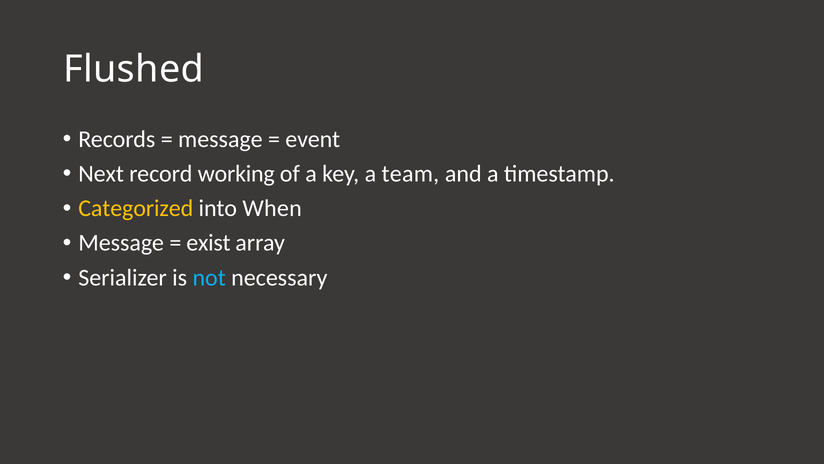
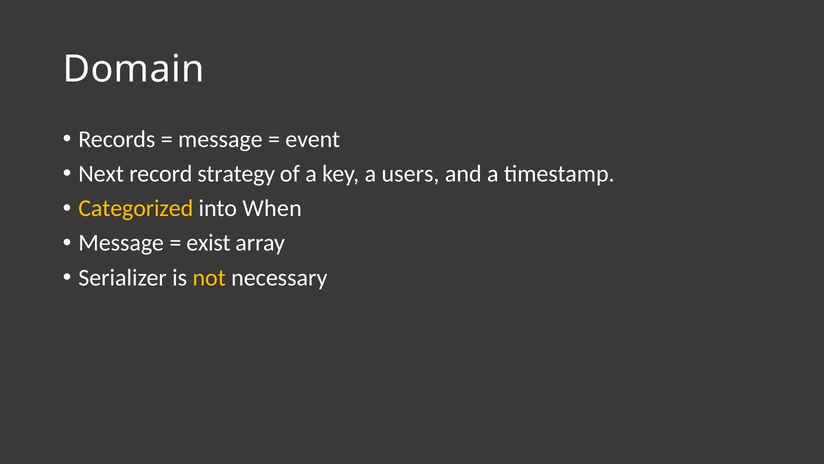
Flushed: Flushed -> Domain (134, 69)
working: working -> strategy (236, 174)
team: team -> users (411, 174)
not colour: light blue -> yellow (209, 277)
